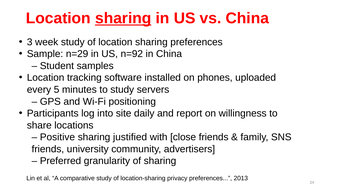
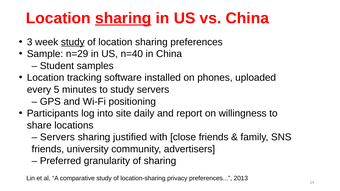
study underline: none -> present (73, 42)
n=92: n=92 -> n=40 (132, 54)
Positive: Positive -> Servers (57, 137)
